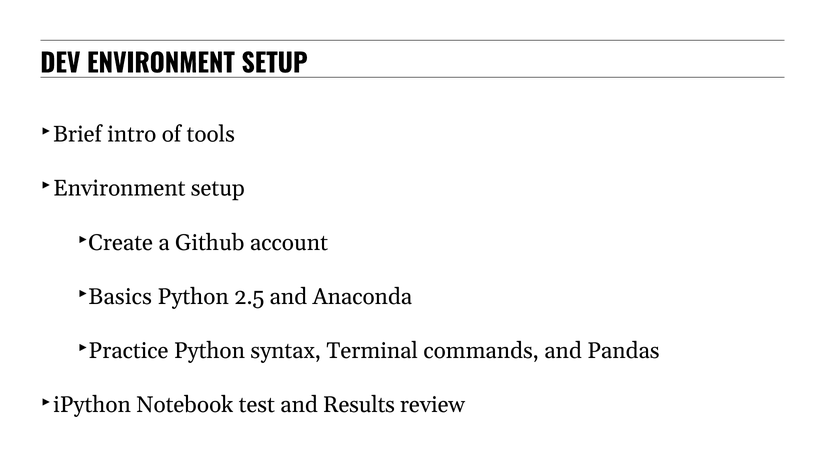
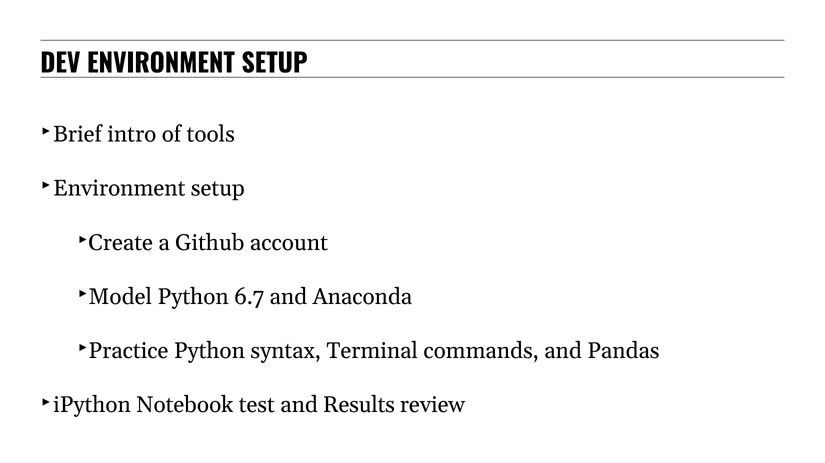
Basics: Basics -> Model (120, 297)
2.5: 2.5 -> 6.7 (249, 297)
